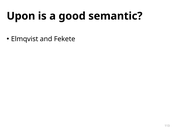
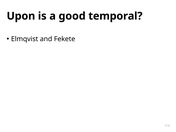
semantic: semantic -> temporal (115, 16)
